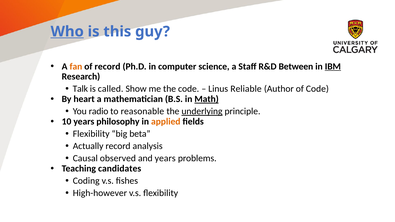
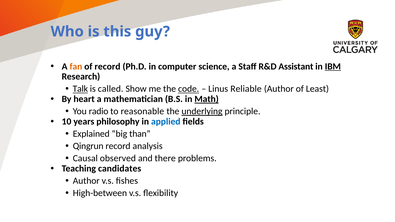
Who underline: present -> none (67, 32)
Between: Between -> Assistant (296, 66)
Talk underline: none -> present (80, 89)
code underline: none -> present (189, 89)
of Code: Code -> Least (317, 89)
applied colour: orange -> blue (166, 122)
Flexibility: Flexibility -> Explained (91, 134)
beta: beta -> than (140, 134)
Actually: Actually -> Qingrun (88, 146)
and years: years -> there (165, 158)
Coding: Coding -> Author (86, 181)
High-however: High-however -> High-between (100, 193)
